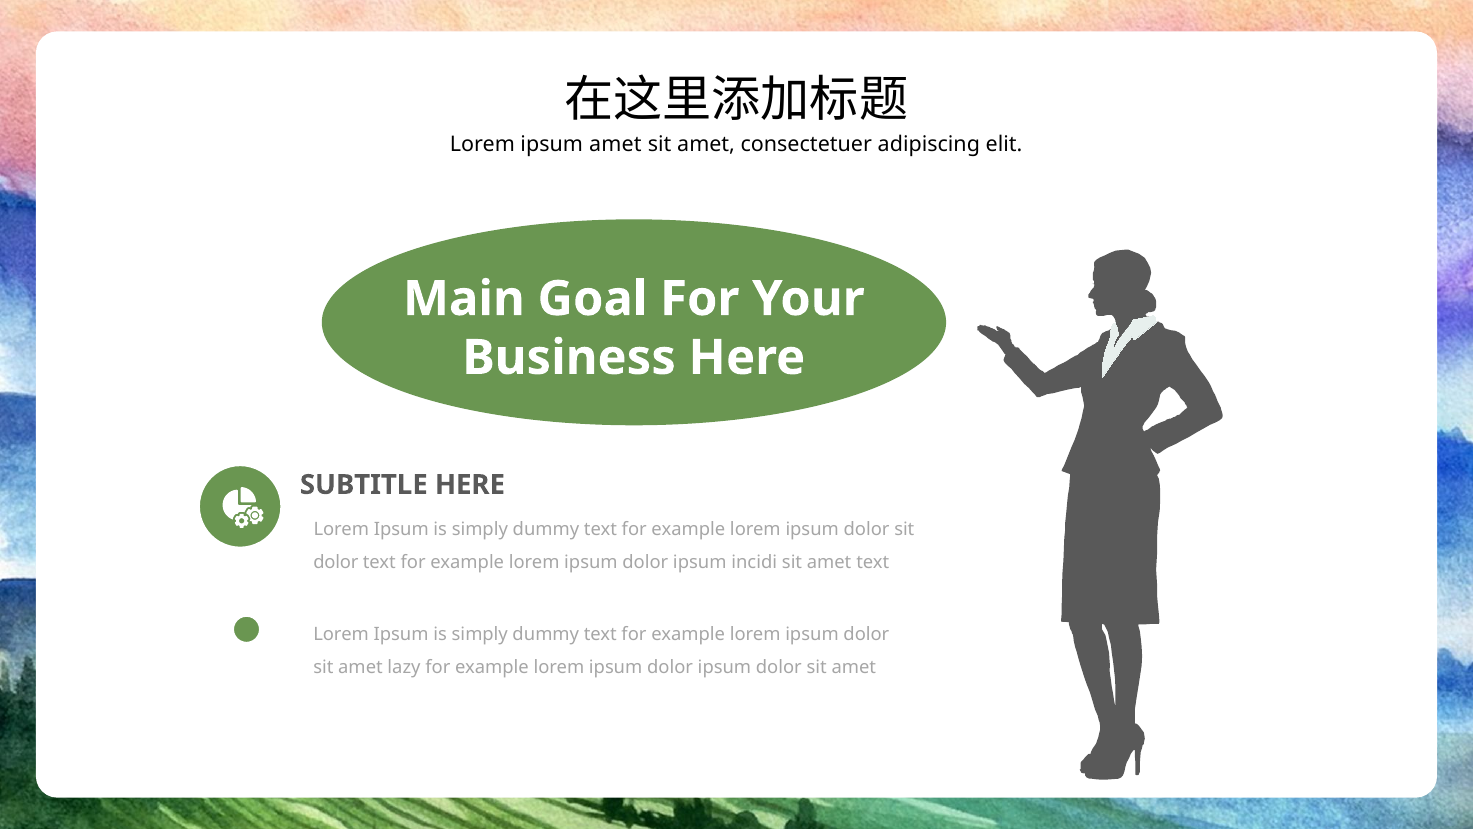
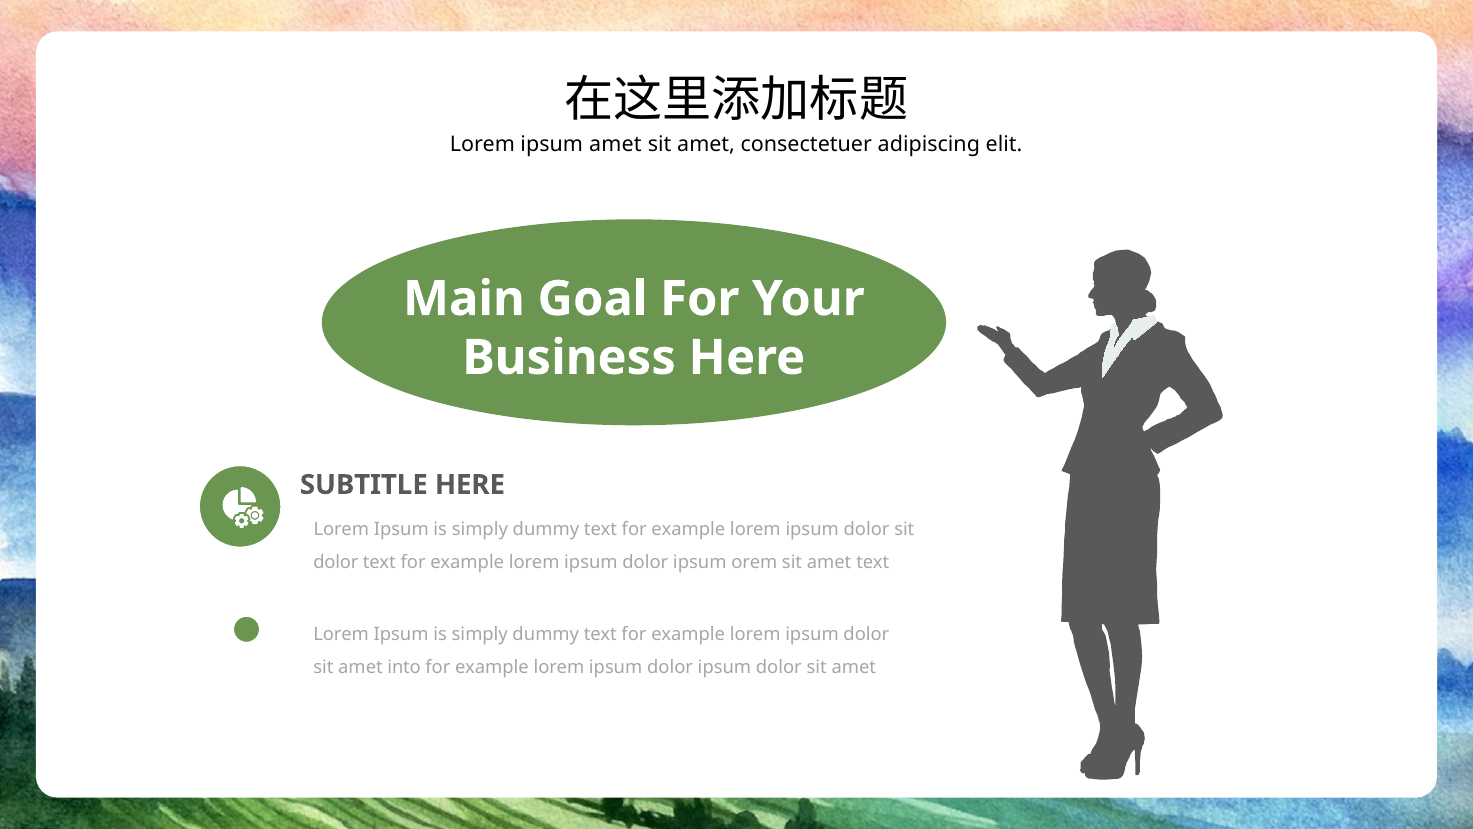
incidi: incidi -> orem (754, 562)
lazy: lazy -> into (404, 667)
